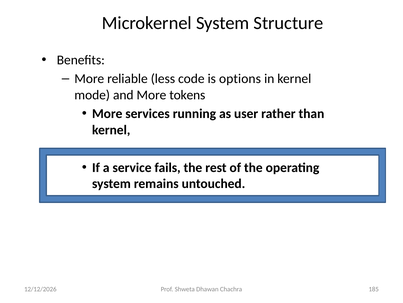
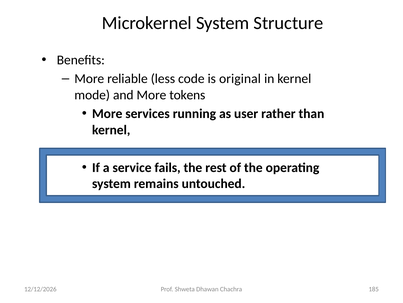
options: options -> original (240, 79)
